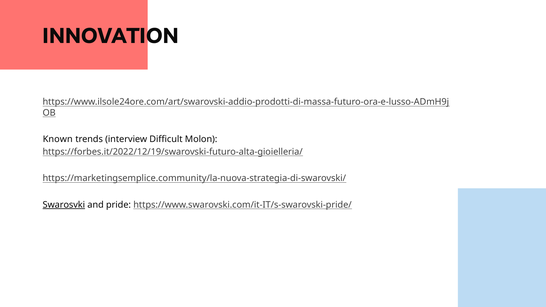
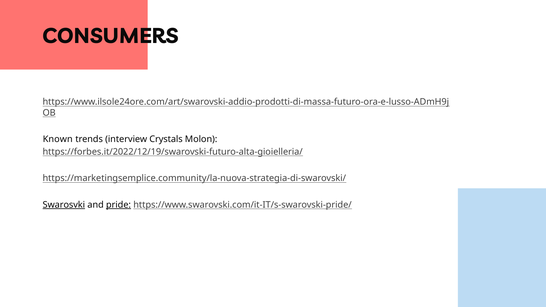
INNOVATION: INNOVATION -> CONSUMERS (111, 36)
Difficult: Difficult -> Crystals (166, 139)
pride underline: none -> present (118, 205)
